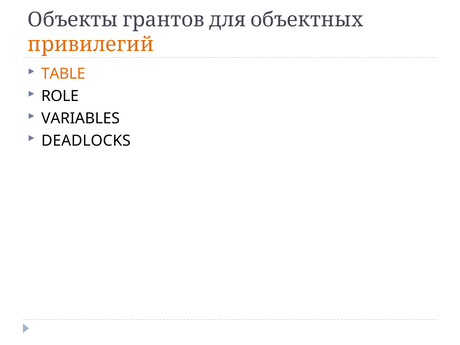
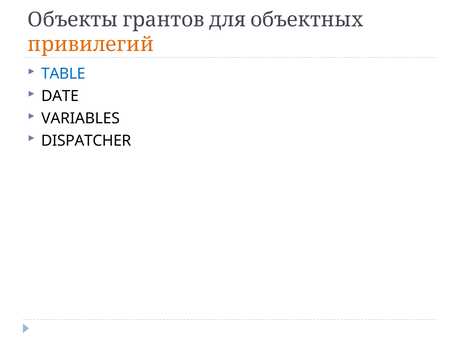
TABLE colour: orange -> blue (63, 74)
ROLE: ROLE -> DATE (60, 96)
DEADLOCKS: DEADLOCKS -> DISPATCHER (86, 141)
